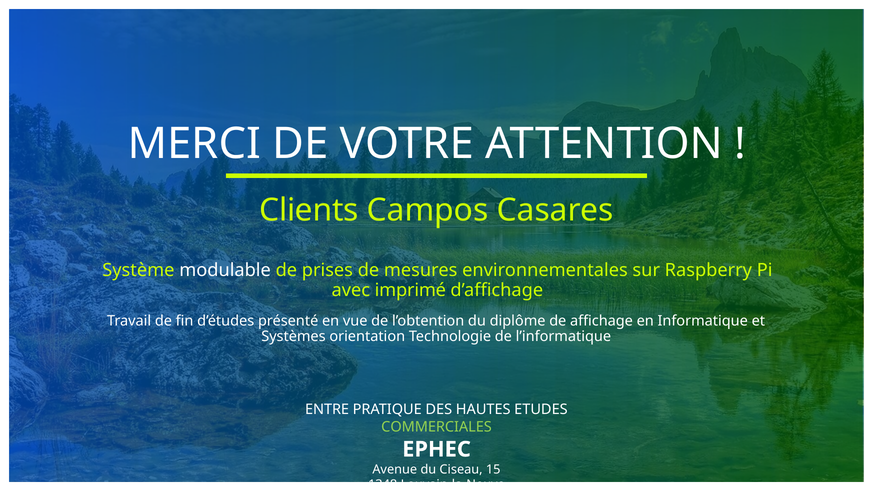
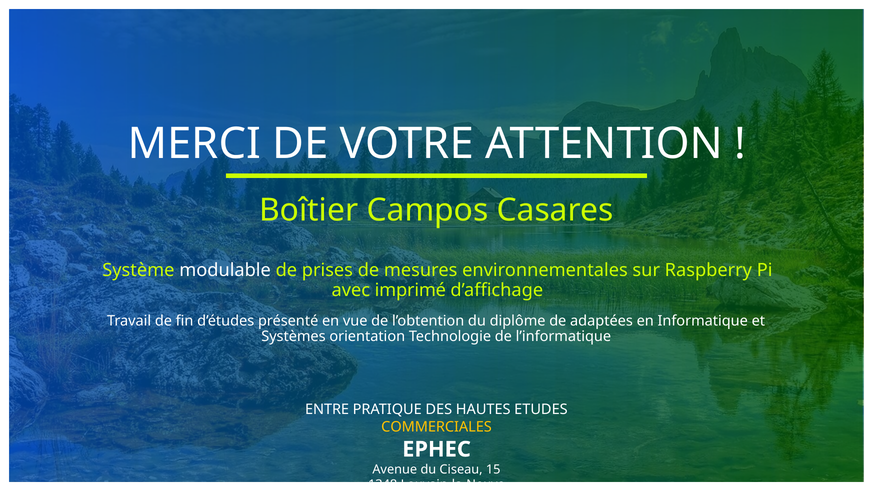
Clients: Clients -> Boîtier (309, 210)
affichage: affichage -> adaptées (601, 321)
COMMERCIALES colour: light green -> yellow (437, 427)
